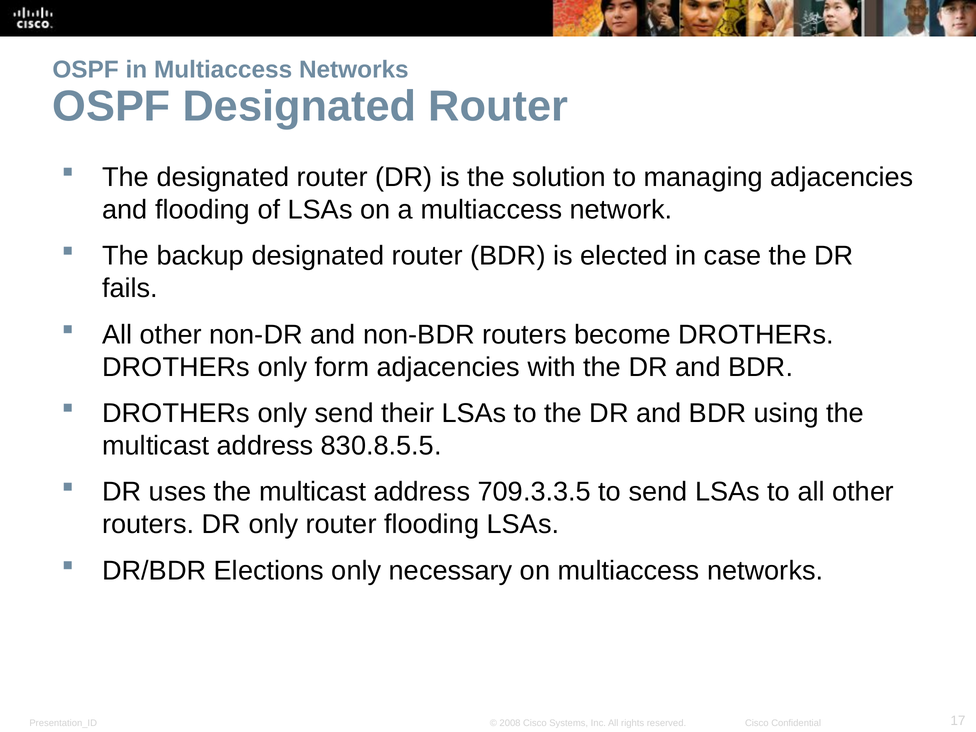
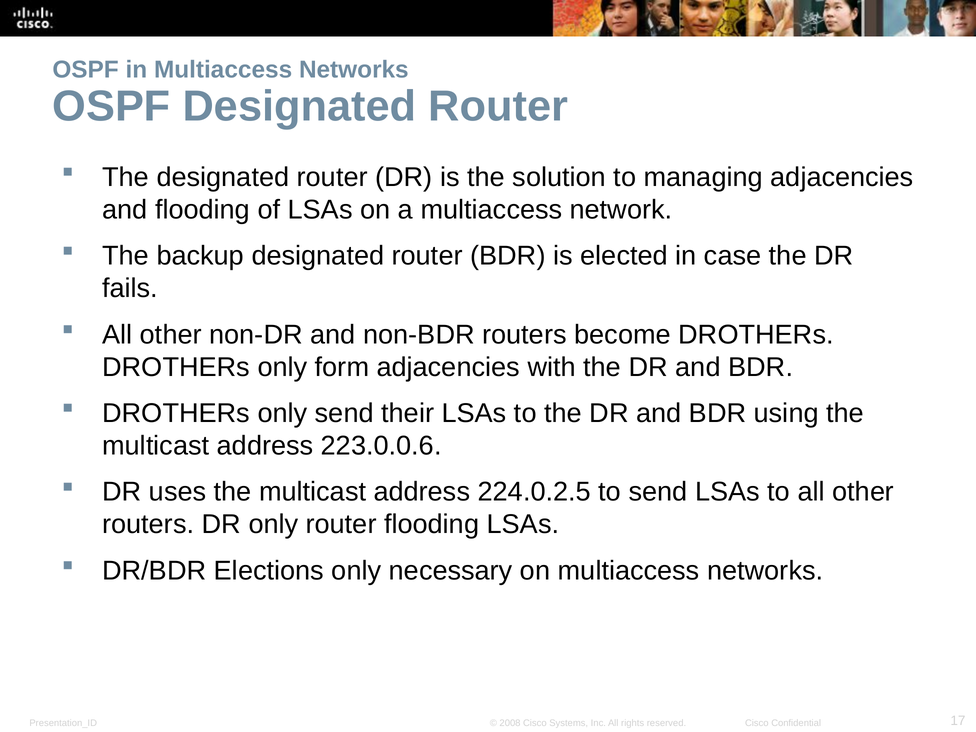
830.8.5.5: 830.8.5.5 -> 223.0.0.6 (381, 446)
709.3.3.5: 709.3.3.5 -> 224.0.2.5 (534, 492)
